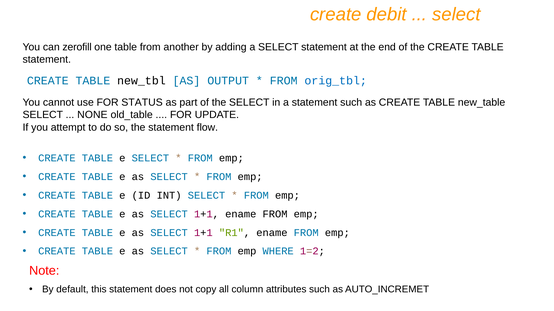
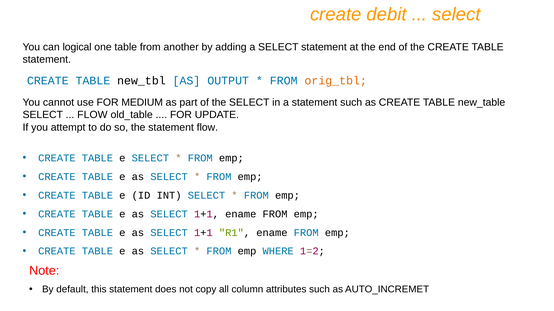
zerofill: zerofill -> logical (77, 47)
orig_tbl colour: blue -> orange (336, 81)
STATUS: STATUS -> MEDIUM (142, 103)
NONE: NONE -> FLOW (92, 115)
